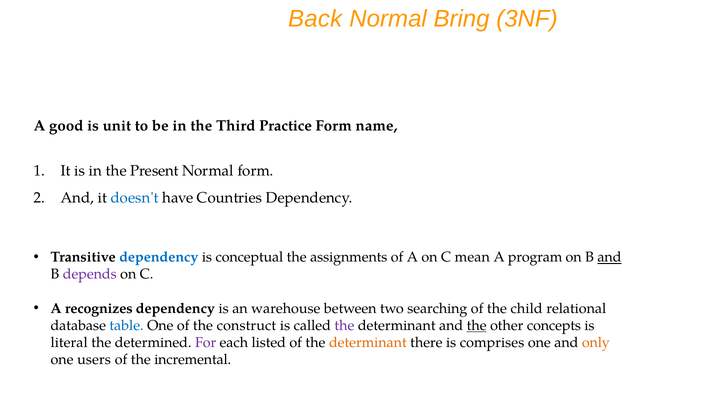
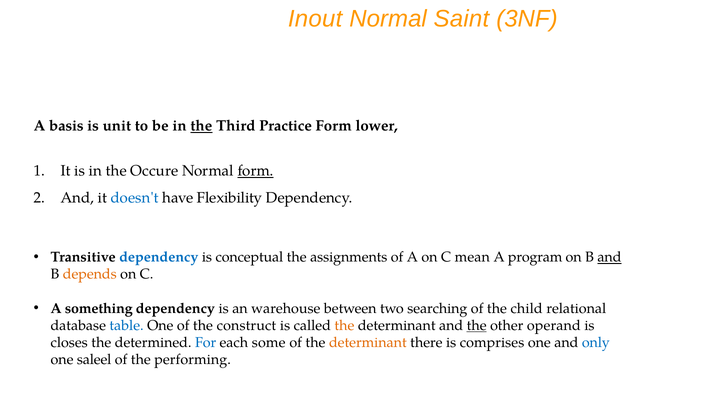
Back: Back -> Inout (315, 19)
Bring: Bring -> Saint (461, 19)
good: good -> basis (66, 126)
the underline: none -> present (201, 126)
name: name -> lower (377, 126)
Present: Present -> Occure (154, 171)
form underline: none -> present (256, 171)
Countries: Countries -> Flexibility (230, 198)
depends colour: purple -> orange (90, 275)
recognizes: recognizes -> something (99, 309)
the colour: purple -> orange (344, 326)
concepts: concepts -> operand (554, 326)
literal: literal -> closes (69, 343)
For colour: purple -> blue (206, 343)
listed: listed -> some (269, 343)
only colour: orange -> blue (596, 343)
users: users -> saleel (94, 360)
incremental: incremental -> performing (193, 360)
